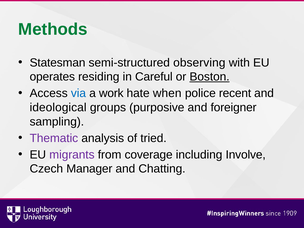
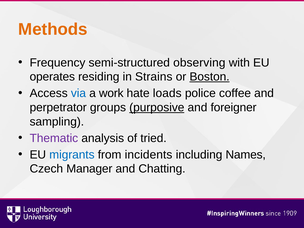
Methods colour: green -> orange (53, 29)
Statesman: Statesman -> Frequency (58, 63)
Careful: Careful -> Strains (154, 77)
when: when -> loads (167, 93)
recent: recent -> coffee (235, 93)
ideological: ideological -> perpetrator (58, 107)
purposive underline: none -> present (157, 107)
migrants colour: purple -> blue (72, 155)
coverage: coverage -> incidents (149, 155)
Involve: Involve -> Names (246, 155)
